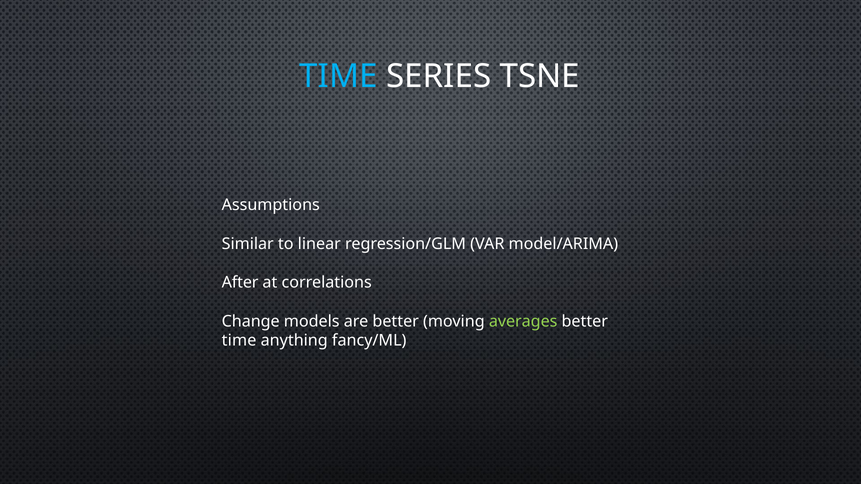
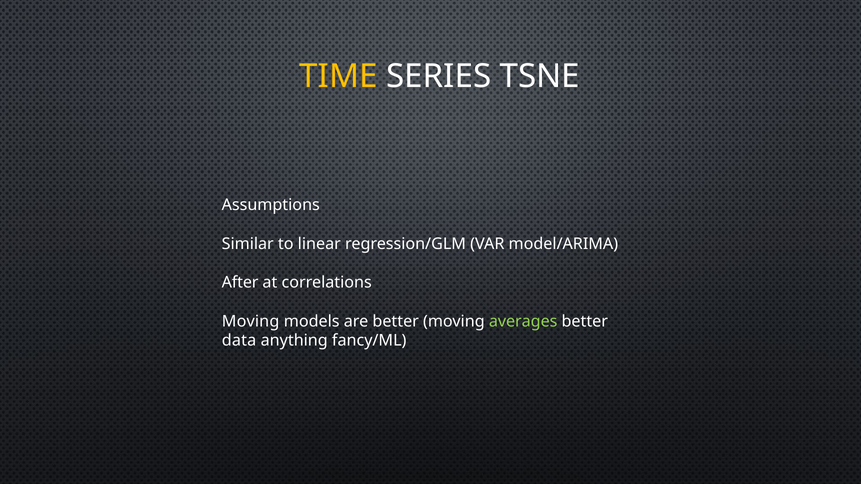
TIME colour: light blue -> yellow (339, 76)
Change: Change -> Moving (251, 321)
time: time -> data (239, 341)
